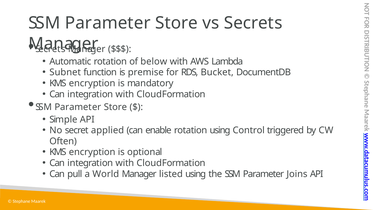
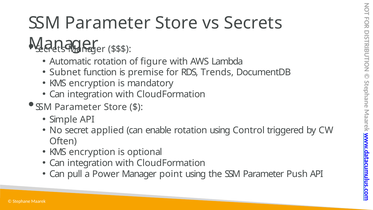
below: below -> figure (154, 61)
Bucket: Bucket -> Trends (217, 72)
World: World -> Power (106, 174)
listed: listed -> point (171, 174)
Joins: Joins -> Push (297, 174)
